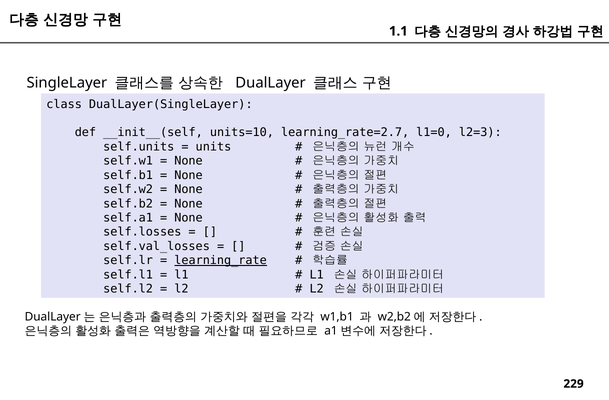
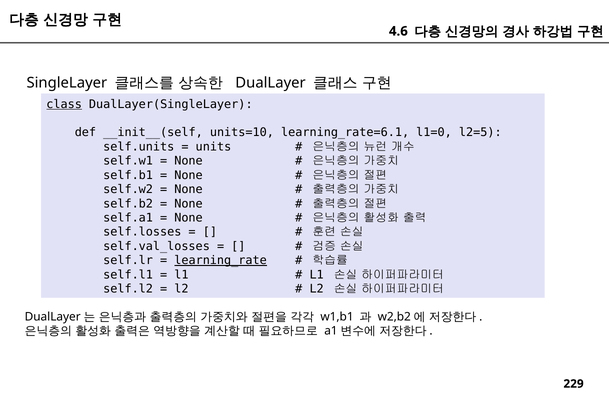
1.1: 1.1 -> 4.6 (398, 31)
class underline: none -> present (64, 104)
learning_rate=2.7: learning_rate=2.7 -> learning_rate=6.1 (345, 133)
l2=3: l2=3 -> l2=5 (480, 133)
